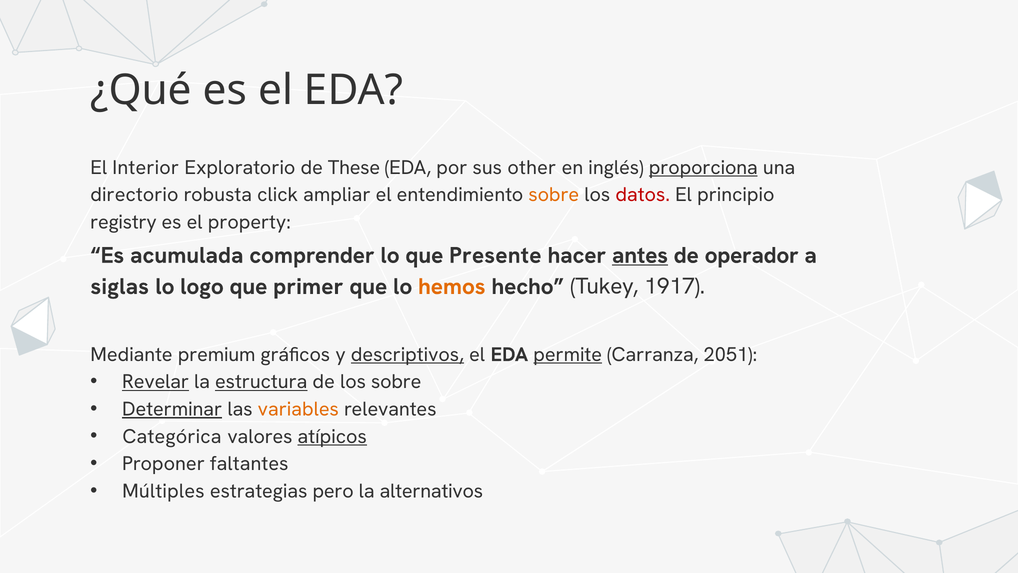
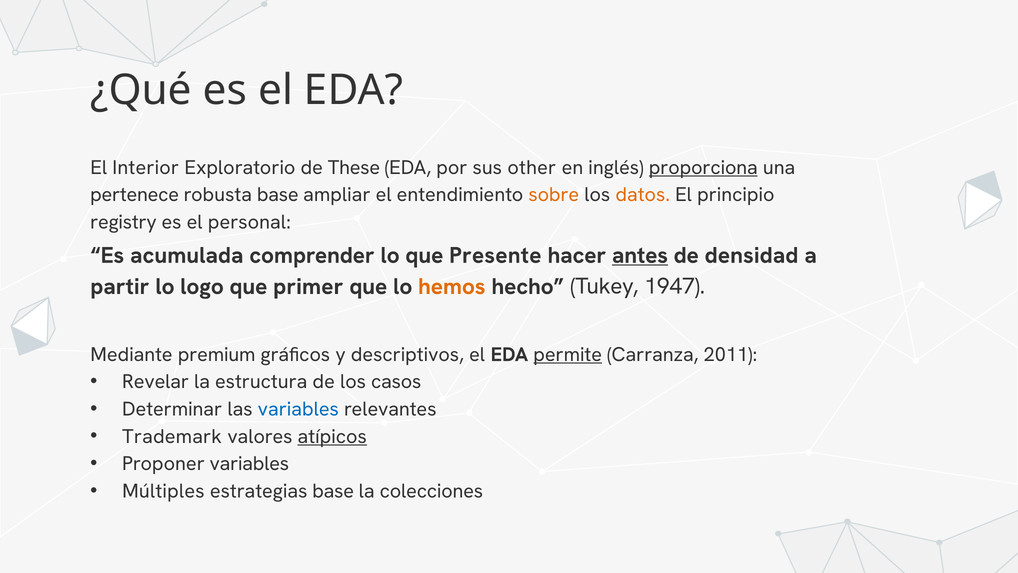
directorio: directorio -> pertenece (135, 195)
robusta click: click -> base (278, 195)
datos colour: red -> orange (643, 195)
property: property -> personal (249, 222)
operador: operador -> densidad (751, 255)
siglas: siglas -> partir (120, 286)
1917: 1917 -> 1947 (675, 286)
descriptivos underline: present -> none (407, 354)
2051: 2051 -> 2011 (730, 354)
Revelar underline: present -> none (156, 382)
estructura underline: present -> none (261, 382)
los sobre: sobre -> casos (396, 382)
Determinar underline: present -> none (172, 409)
variables colour: orange -> blue (298, 409)
Categórica: Categórica -> Trademark (172, 436)
Proponer faltantes: faltantes -> variables (249, 464)
estrategias pero: pero -> base (333, 491)
alternativos: alternativos -> colecciones (431, 491)
